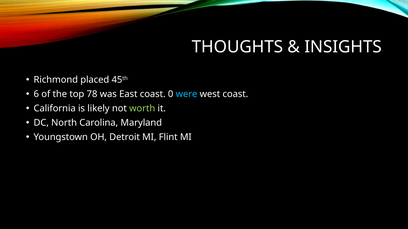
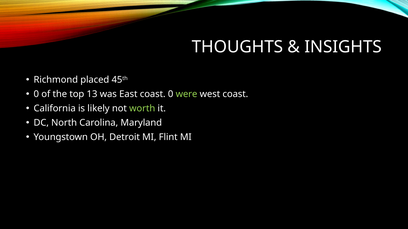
6: 6 -> 0 (36, 94)
78: 78 -> 13 (92, 94)
were colour: light blue -> light green (187, 94)
